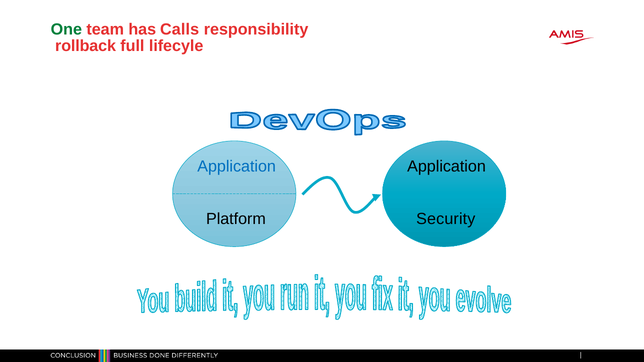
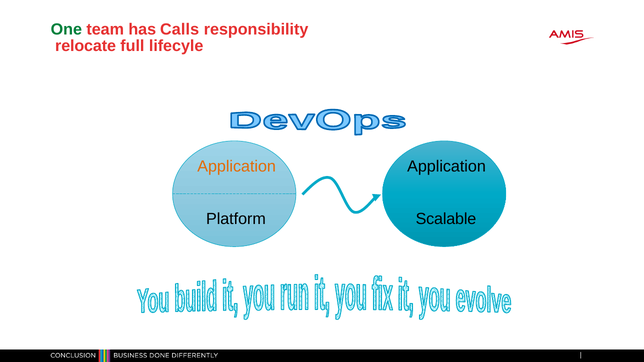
rollback: rollback -> relocate (86, 46)
Application colour: blue -> orange (237, 167)
Security: Security -> Scalable (446, 219)
